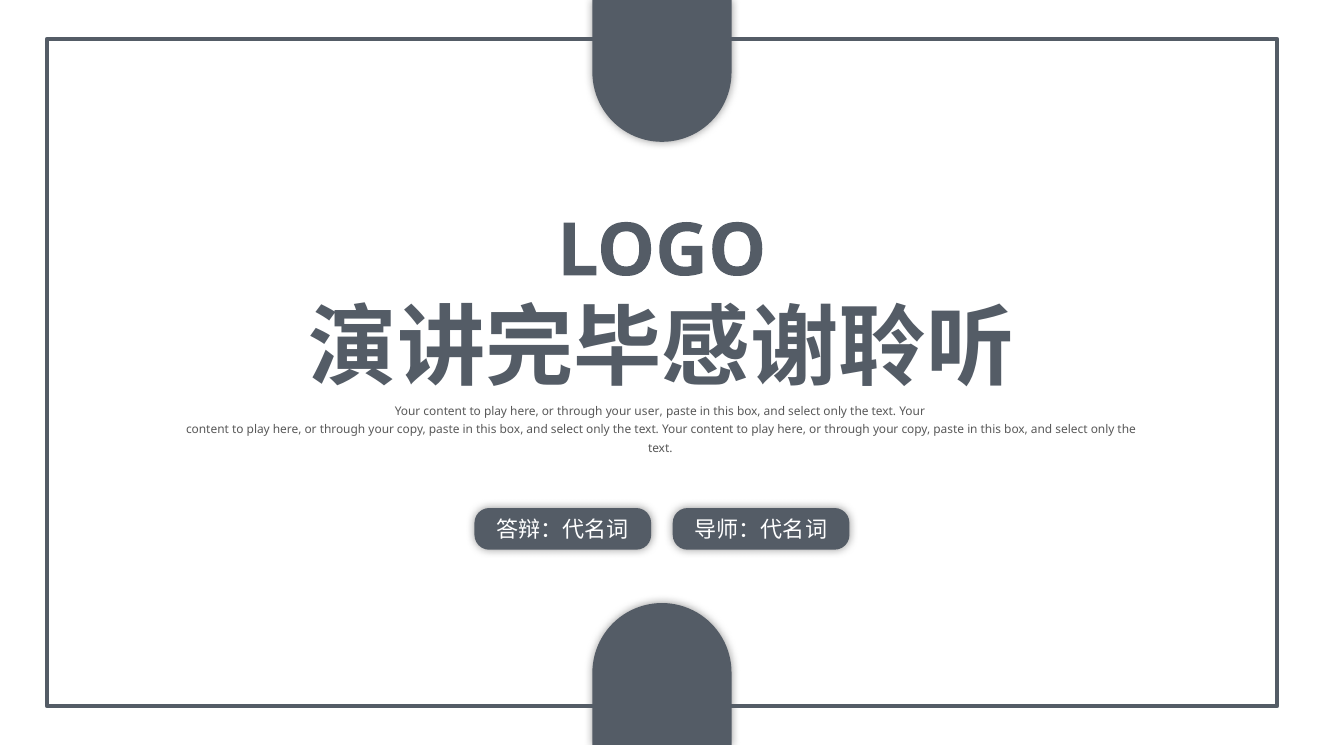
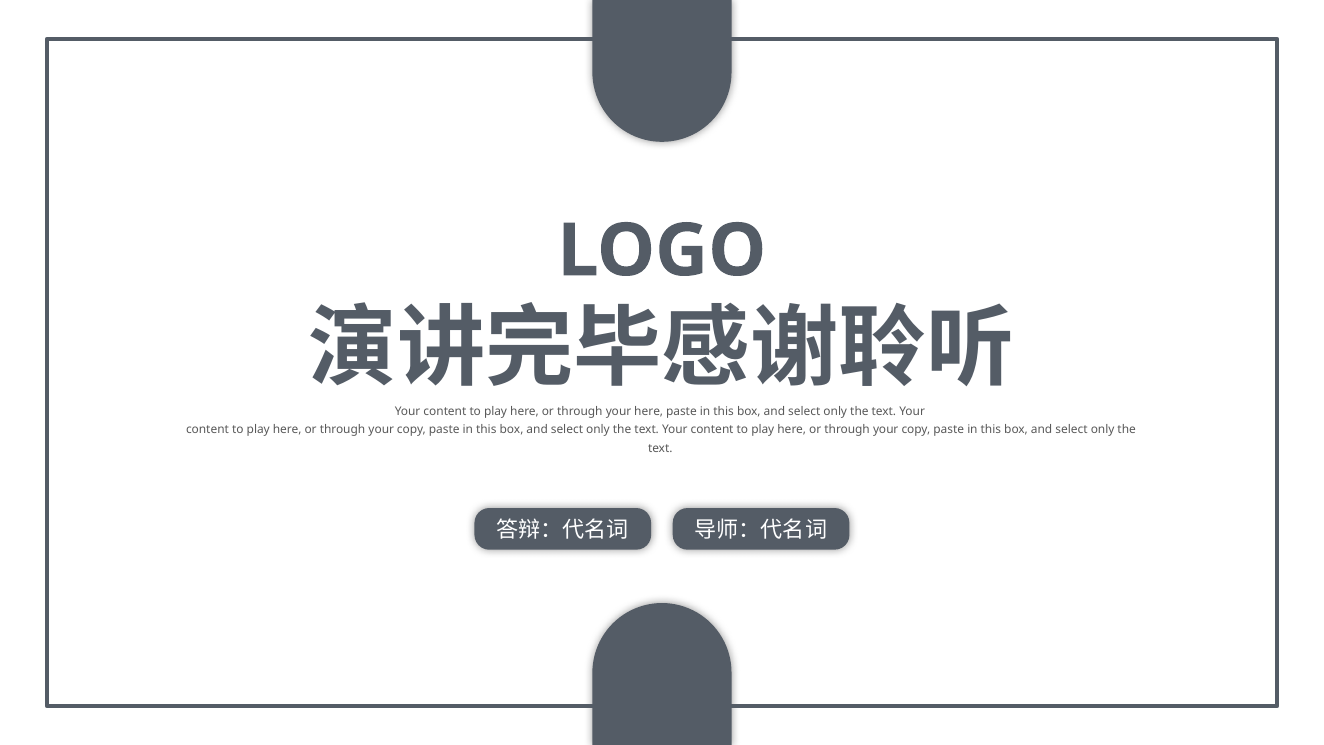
your user: user -> here (649, 412)
